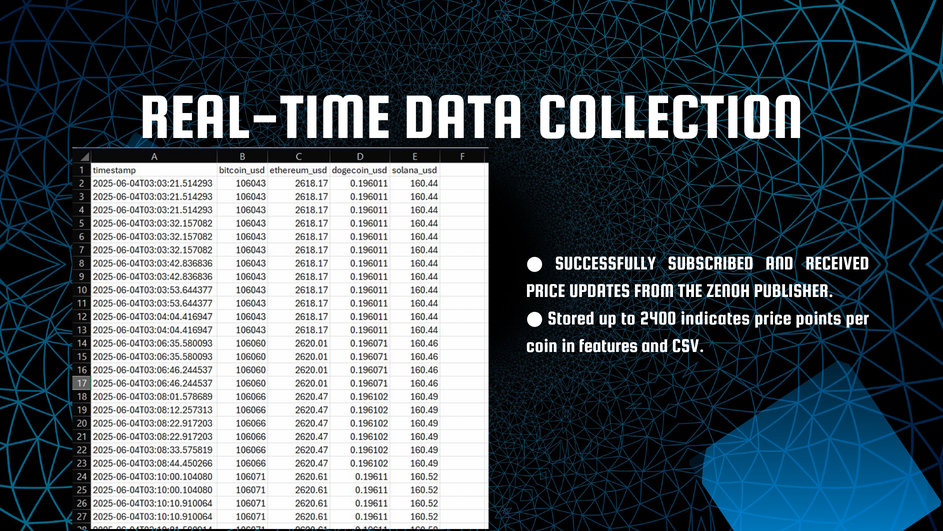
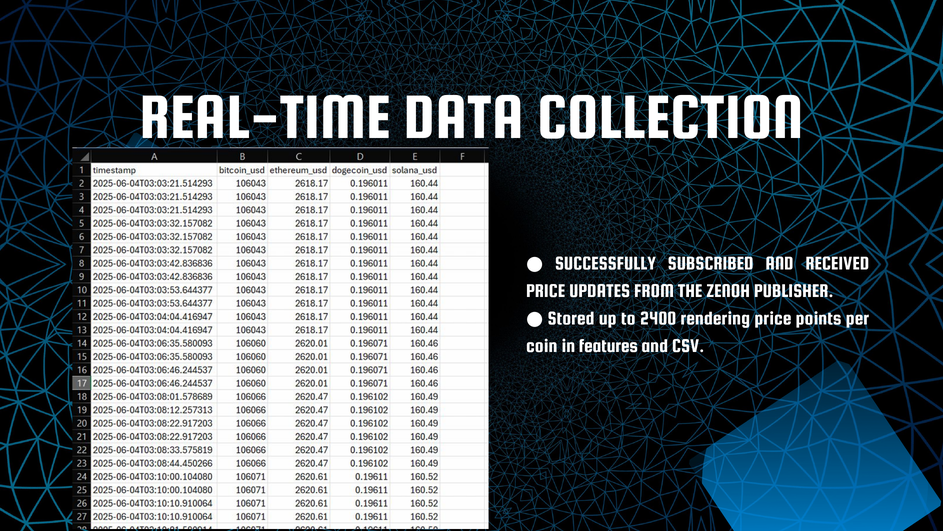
indicates: indicates -> rendering (715, 318)
